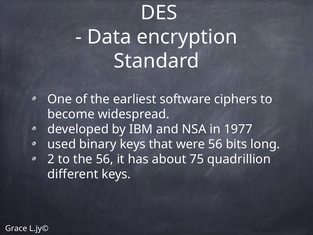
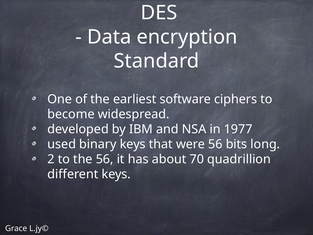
75: 75 -> 70 (197, 159)
